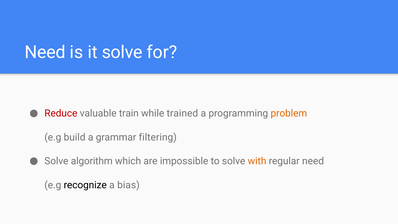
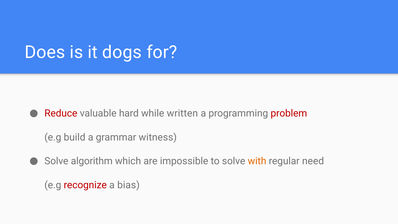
Need: Need -> Does (45, 52)
it solve: solve -> dogs (122, 52)
train: train -> hard (129, 113)
trained: trained -> written (182, 113)
problem colour: orange -> red (289, 113)
filtering: filtering -> witness (158, 137)
recognize colour: black -> red (85, 185)
